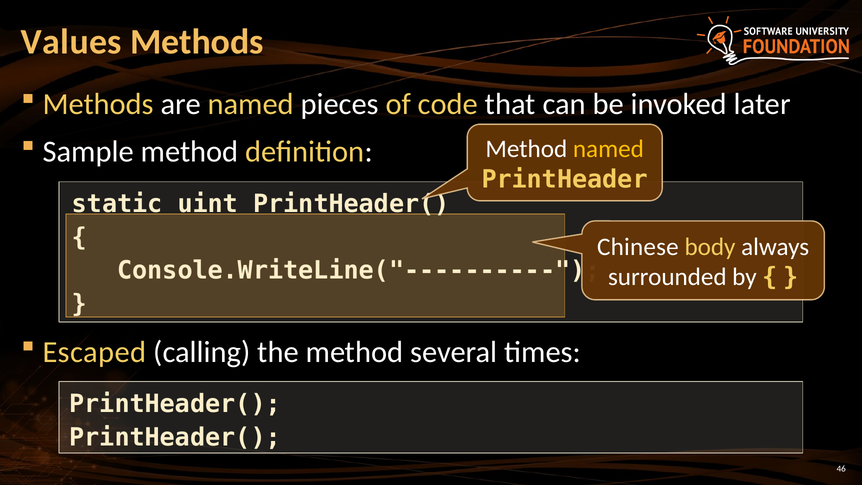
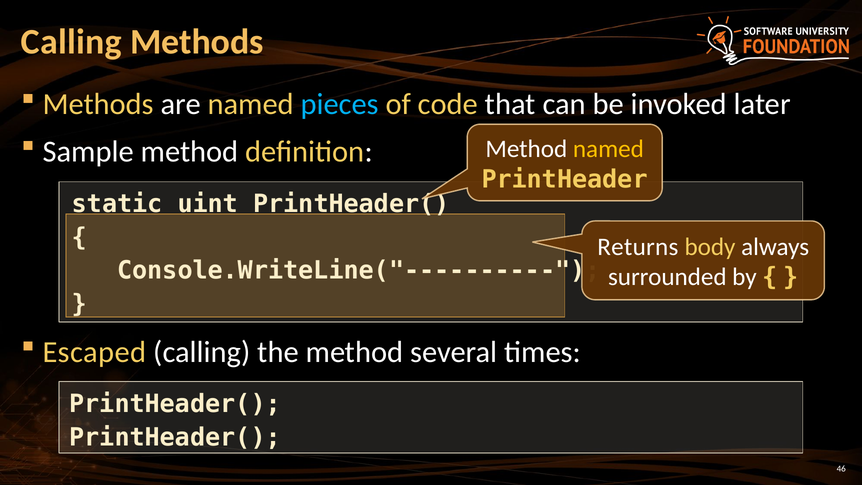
Values: Values -> Calling (71, 42)
pieces colour: white -> light blue (340, 104)
Chinese: Chinese -> Returns (638, 247)
